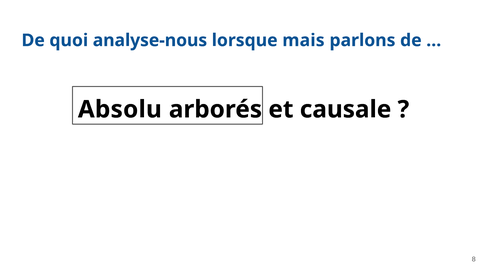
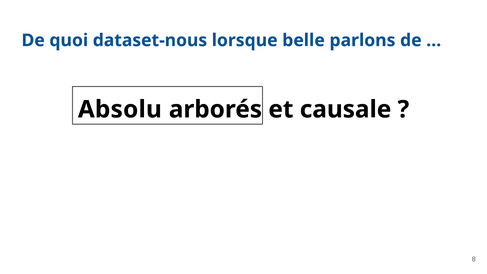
analyse-nous: analyse-nous -> dataset-nous (150, 40)
mais: mais -> belle (304, 40)
